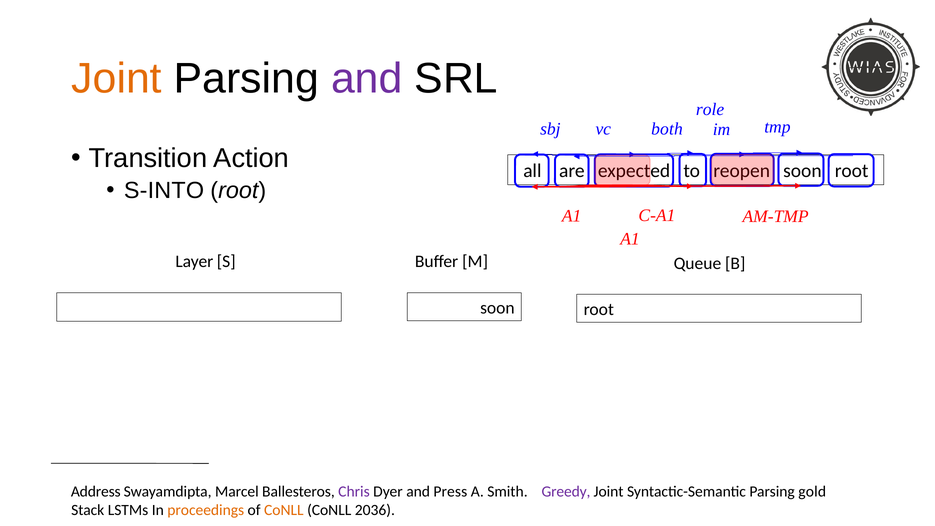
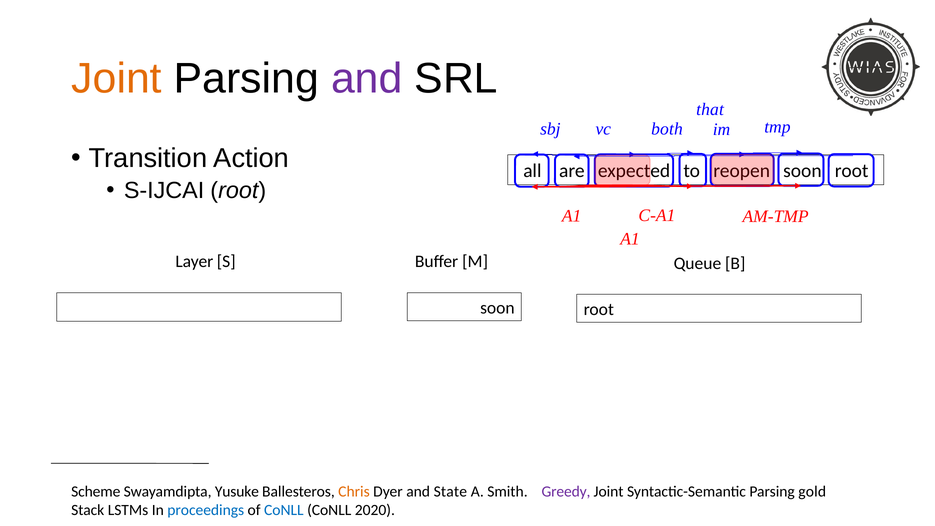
role: role -> that (710, 110)
S-INTO: S-INTO -> S-IJCAI (164, 190)
Address: Address -> Scheme (96, 492)
Marcel: Marcel -> Yusuke (237, 492)
Chris colour: purple -> orange (354, 492)
Press: Press -> State (450, 492)
proceedings colour: orange -> blue (206, 510)
CoNLL colour: orange -> blue (284, 510)
2036: 2036 -> 2020 (375, 510)
